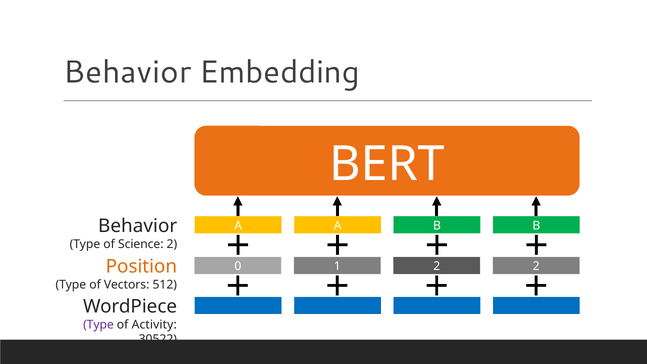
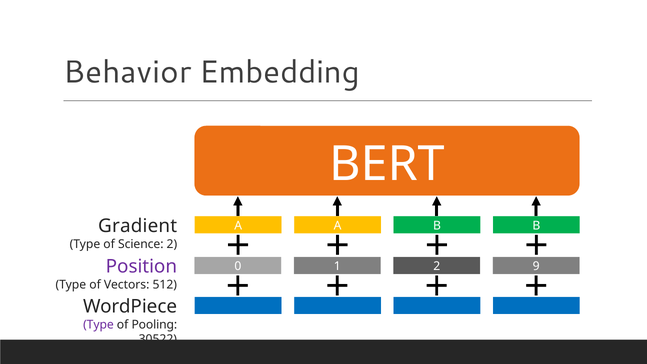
Behavior: Behavior -> Gradient (138, 226)
Position colour: orange -> purple (141, 267)
2 2: 2 -> 9 (536, 266)
Activity: Activity -> Pooling (154, 325)
